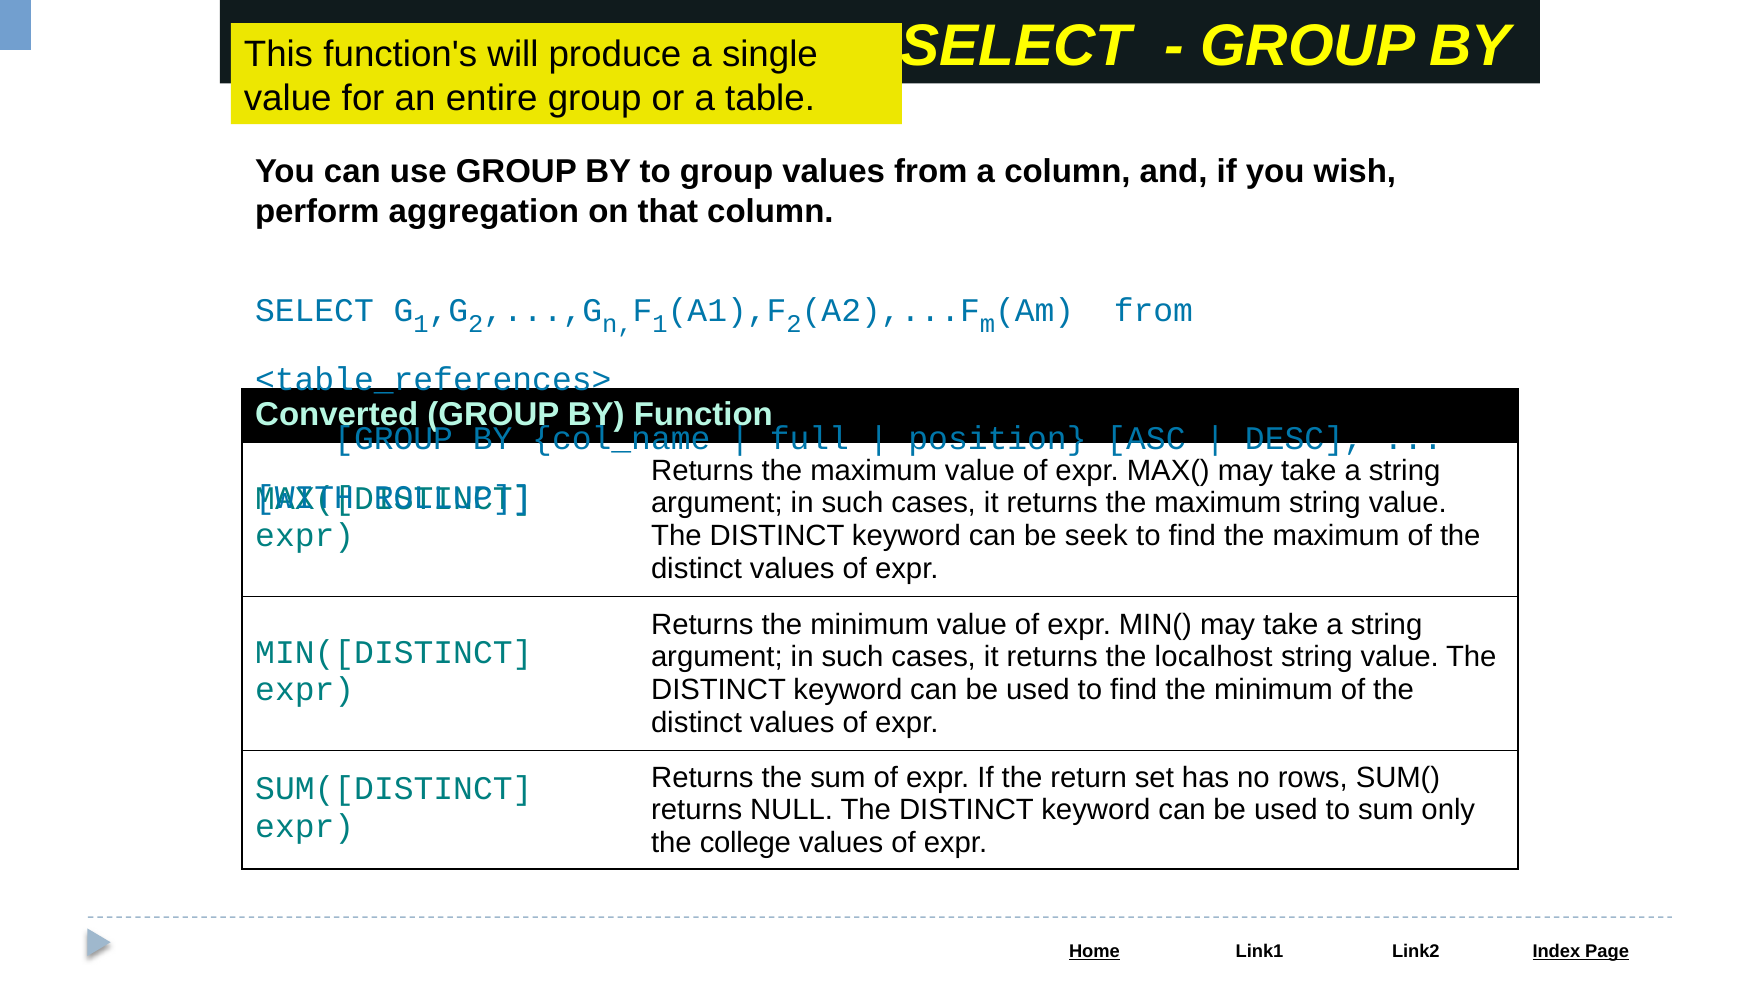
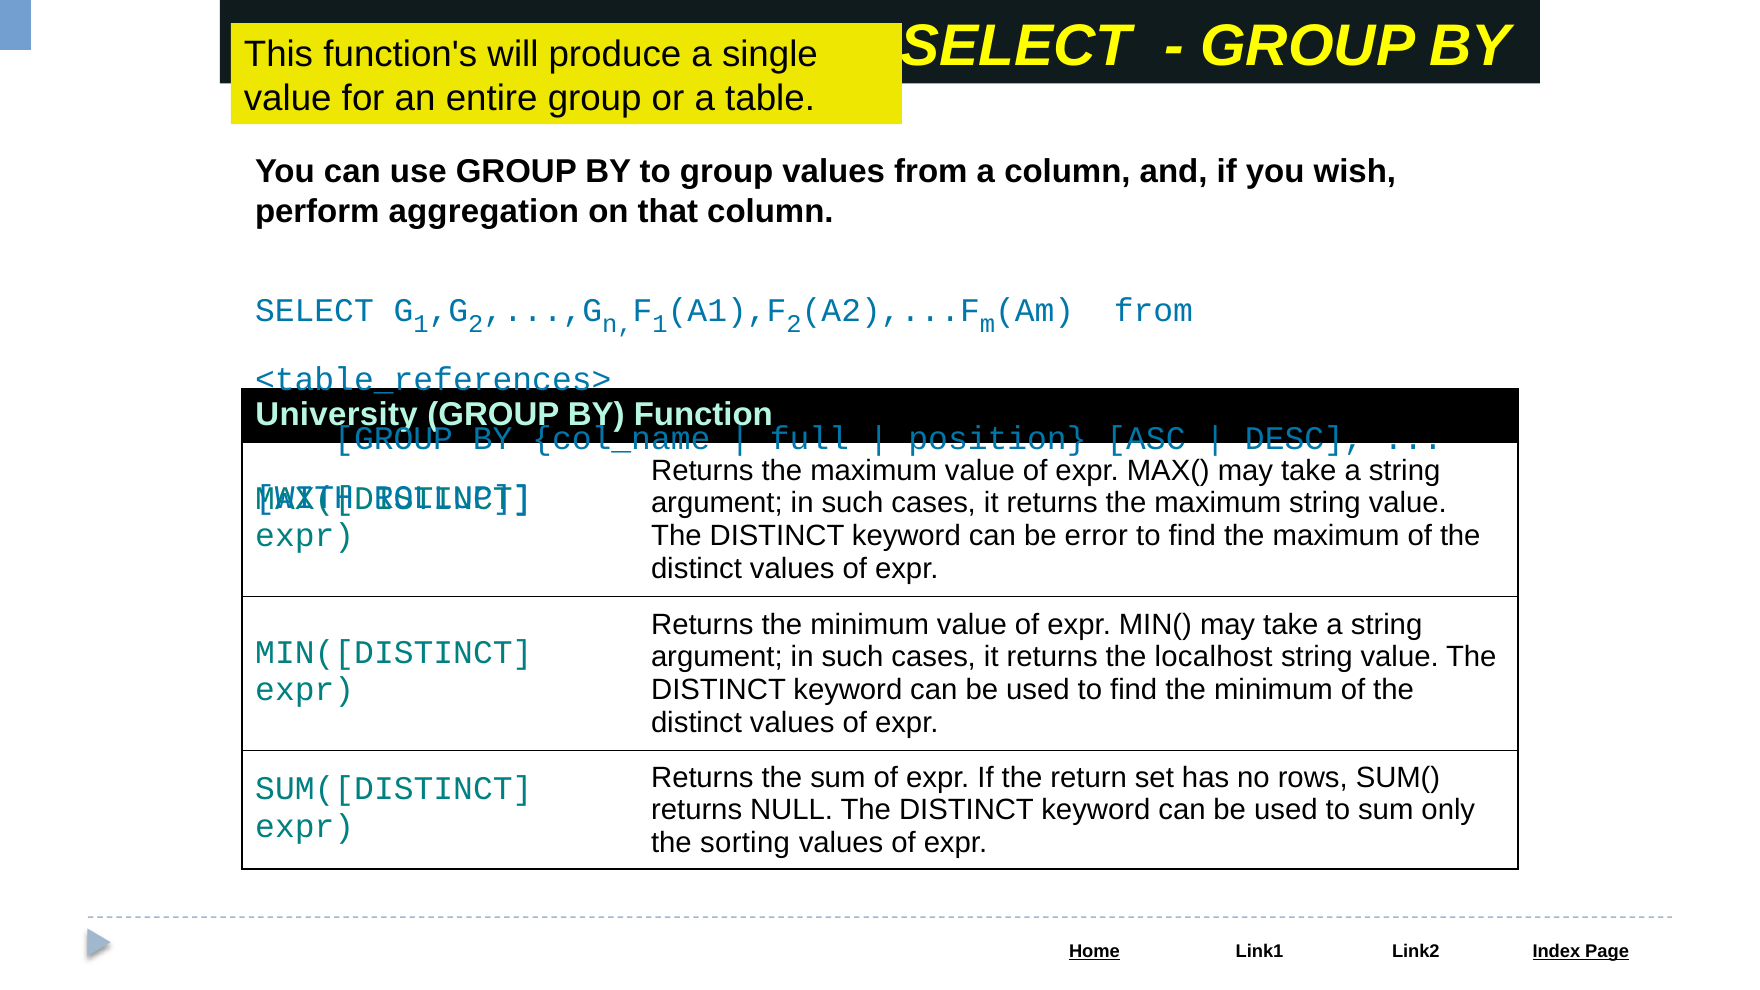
Converted: Converted -> University (337, 414)
seek: seek -> error (1096, 536)
college: college -> sorting (745, 843)
